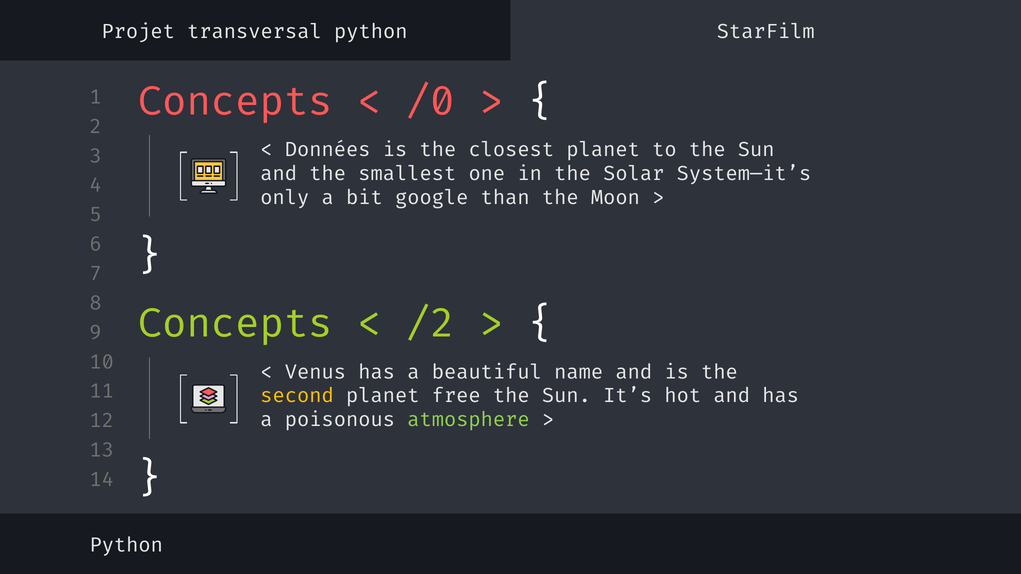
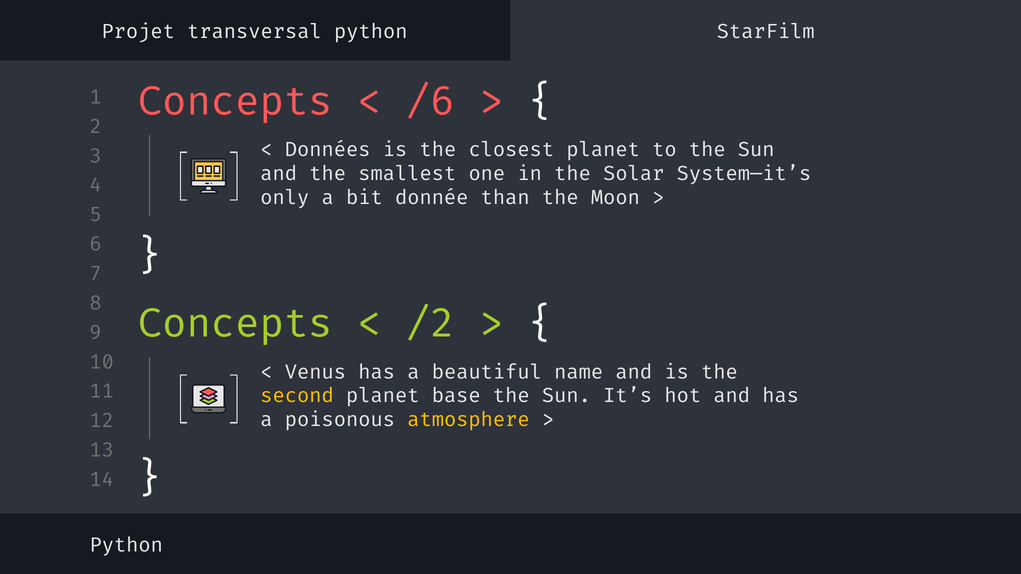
/0: /0 -> /6 (430, 102)
google: google -> donnée (432, 198)
free: free -> base (456, 396)
atmosphere colour: light green -> yellow (468, 420)
